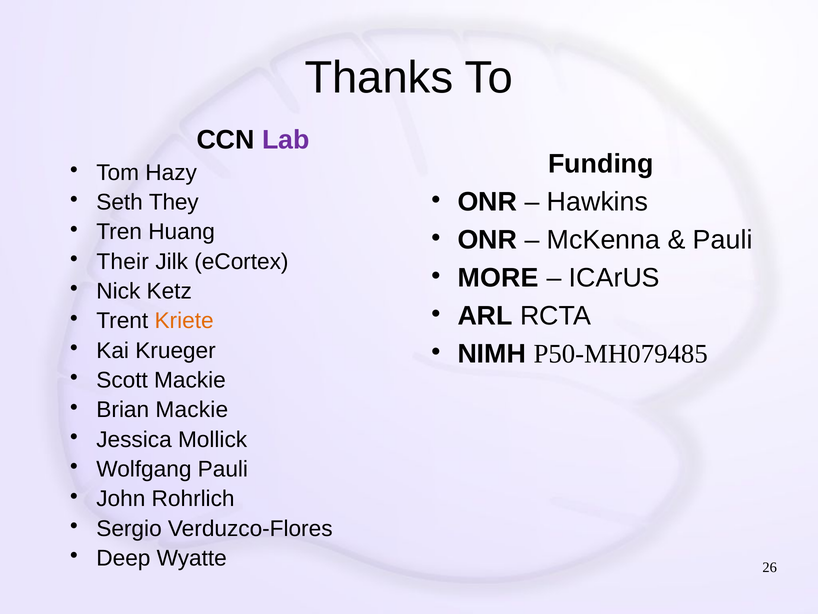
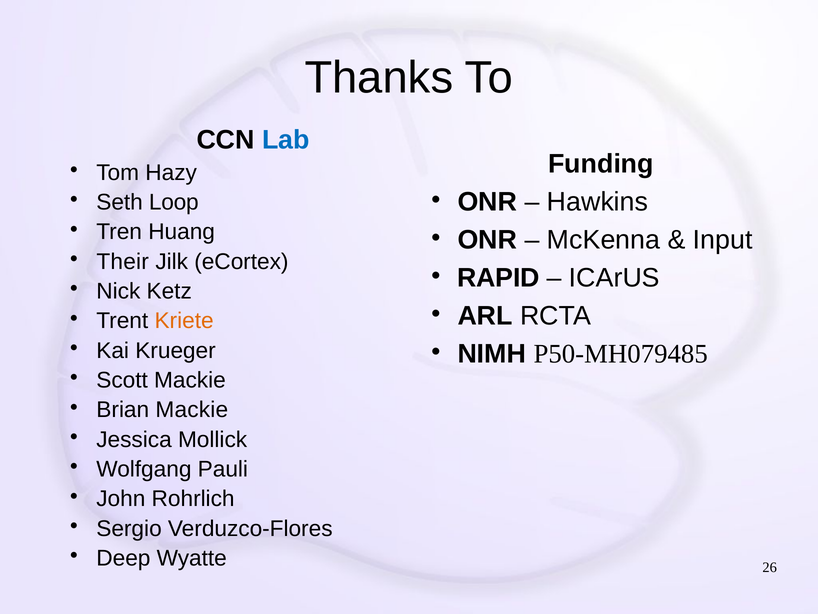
Lab colour: purple -> blue (286, 140)
They: They -> Loop (174, 202)
Pauli: Pauli -> Input (723, 240)
MORE: MORE -> RAPID (498, 278)
